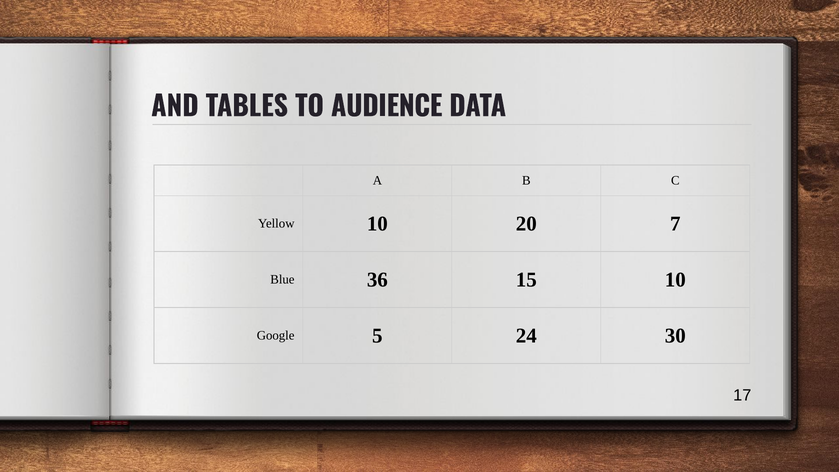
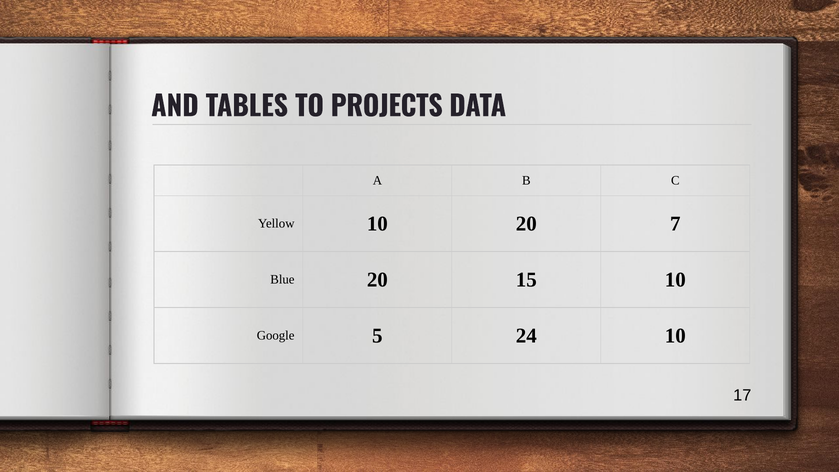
AUDIENCE: AUDIENCE -> PROJECTS (387, 107)
Blue 36: 36 -> 20 (377, 280)
24 30: 30 -> 10 (675, 336)
